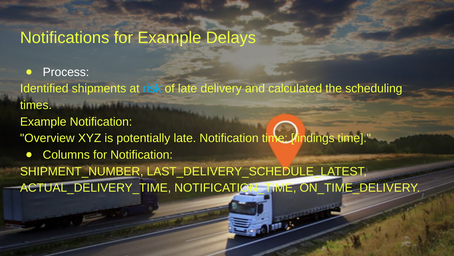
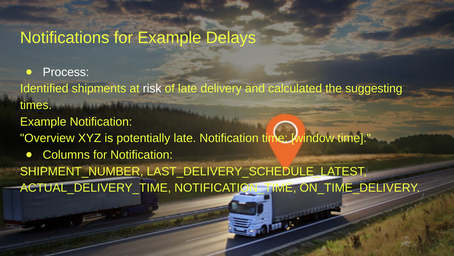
risk colour: light blue -> white (152, 88)
scheduling: scheduling -> suggesting (374, 88)
findings: findings -> window (313, 138)
